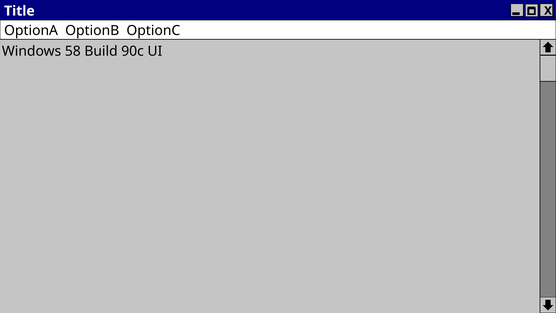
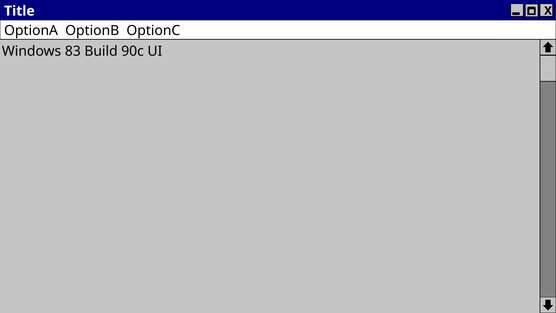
58: 58 -> 83 (73, 51)
